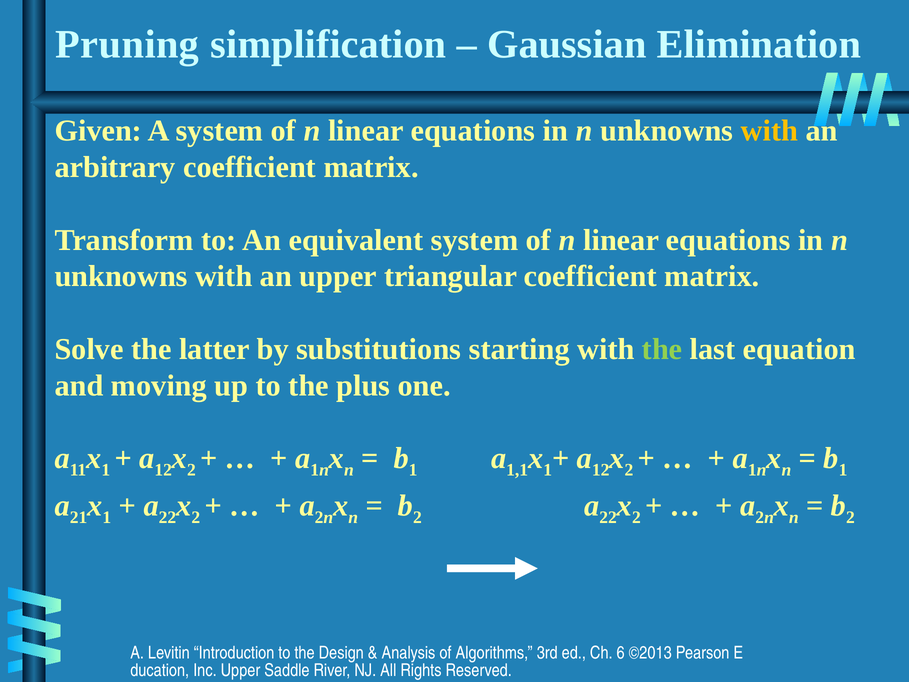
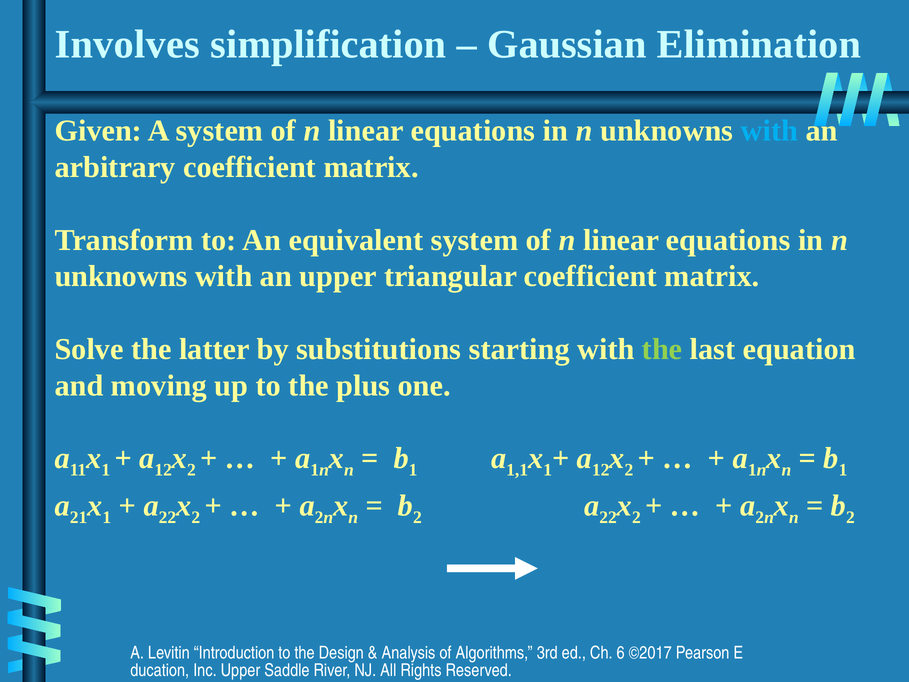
Pruning: Pruning -> Involves (127, 44)
with colour: yellow -> light blue (769, 131)
©2013: ©2013 -> ©2017 (650, 653)
